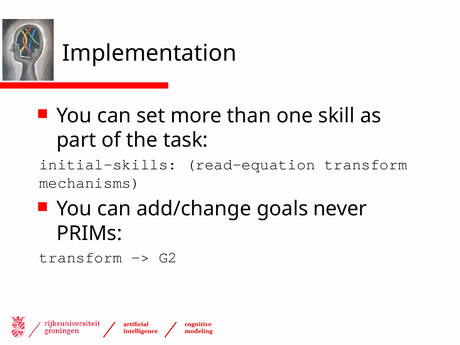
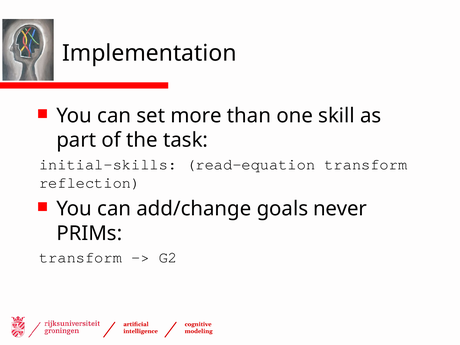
mechanisms: mechanisms -> reflection (90, 183)
